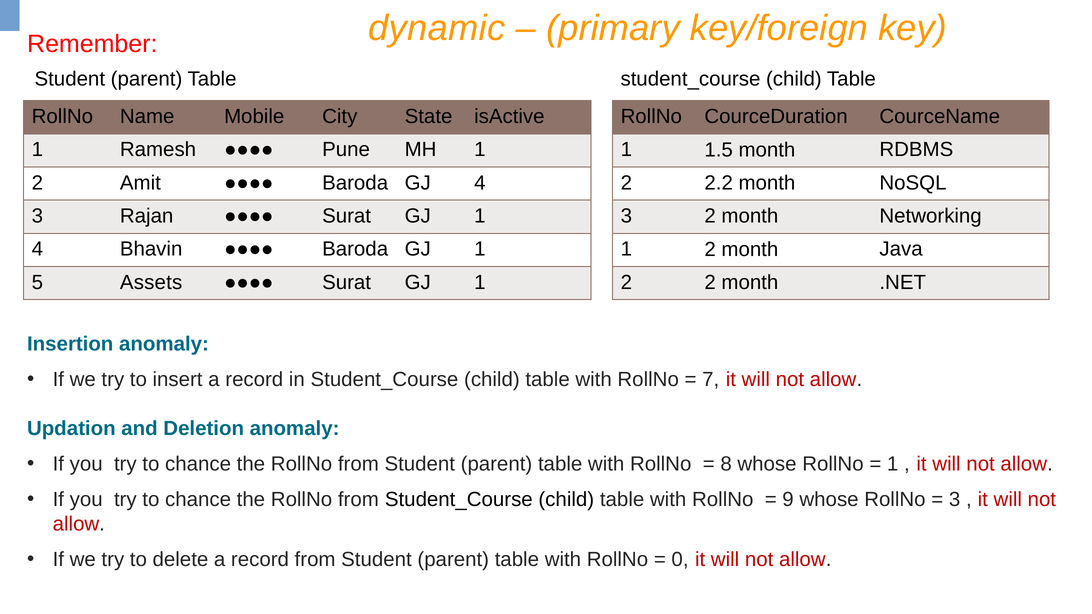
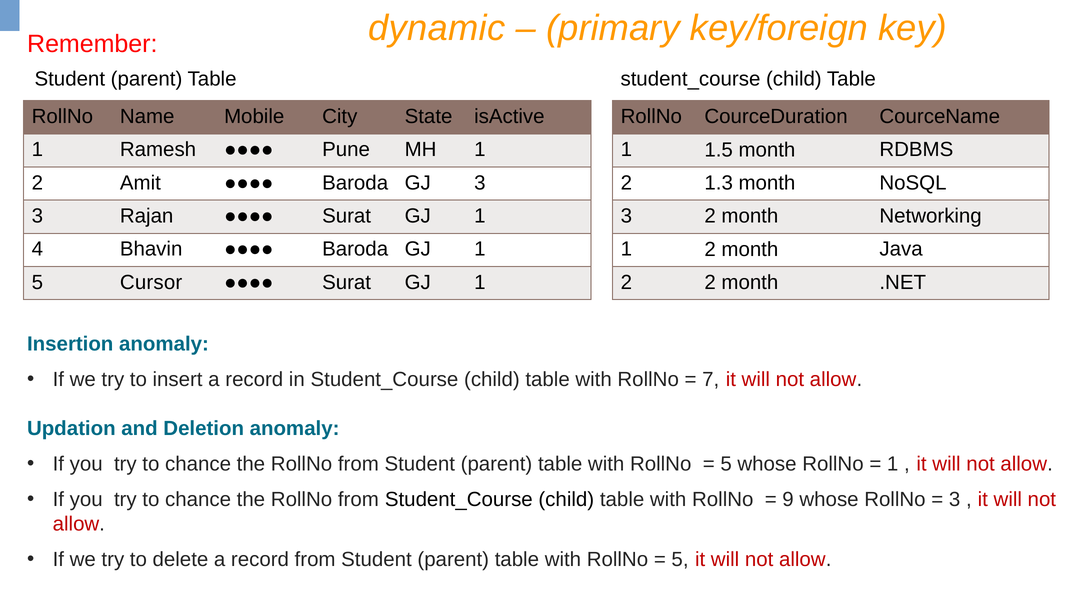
GJ 4: 4 -> 3 (480, 183)
2.2: 2.2 -> 1.3 (719, 183)
Assets: Assets -> Cursor (151, 283)
8: 8 -> 5 (726, 464)
0: 0 -> 5 (680, 560)
